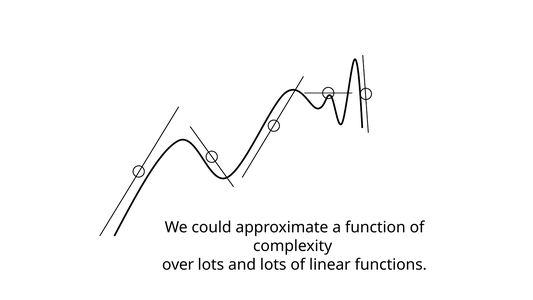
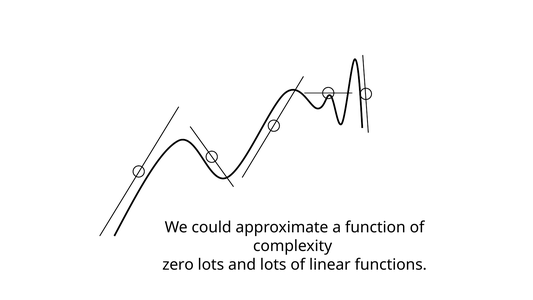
over: over -> zero (178, 265)
